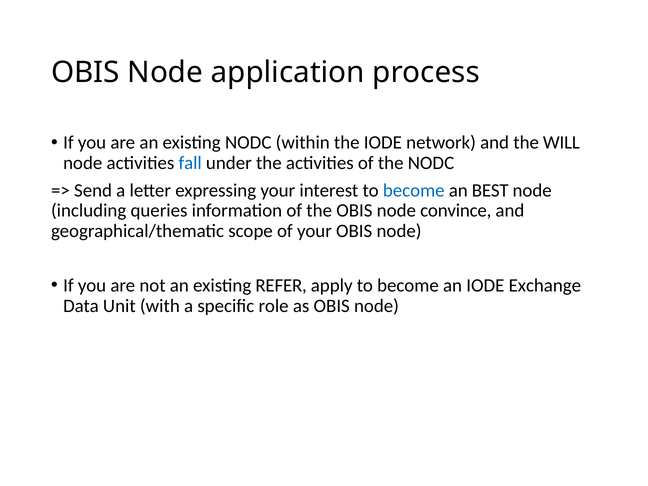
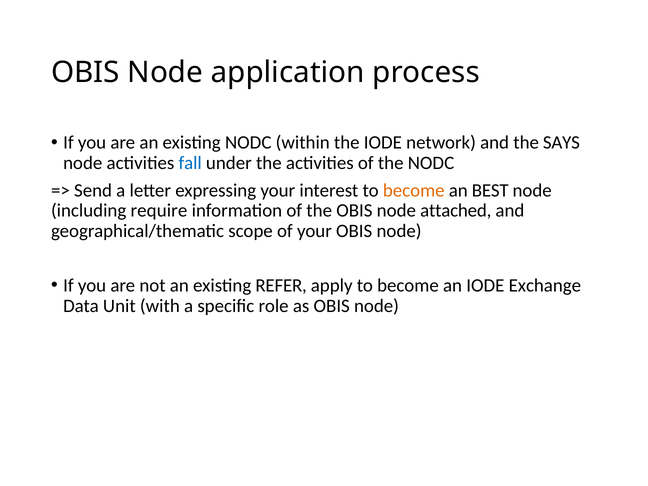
WILL: WILL -> SAYS (561, 143)
become colour: blue -> orange (414, 190)
queries: queries -> require (159, 211)
convince: convince -> attached (456, 211)
